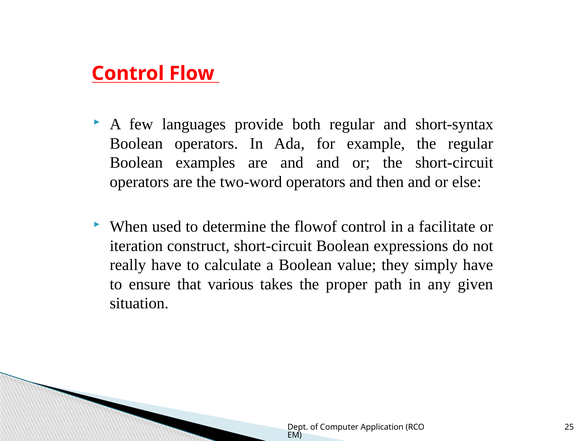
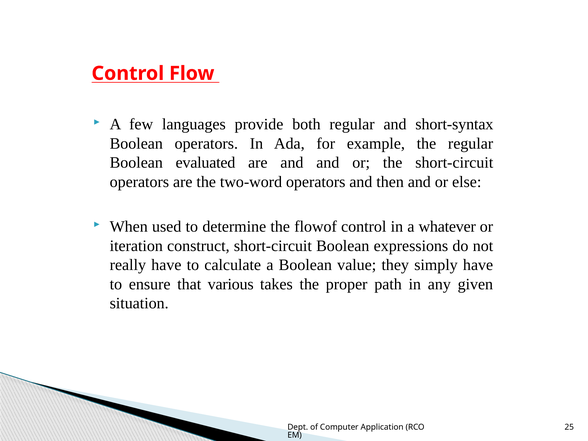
examples: examples -> evaluated (205, 163)
facilitate: facilitate -> whatever (447, 227)
